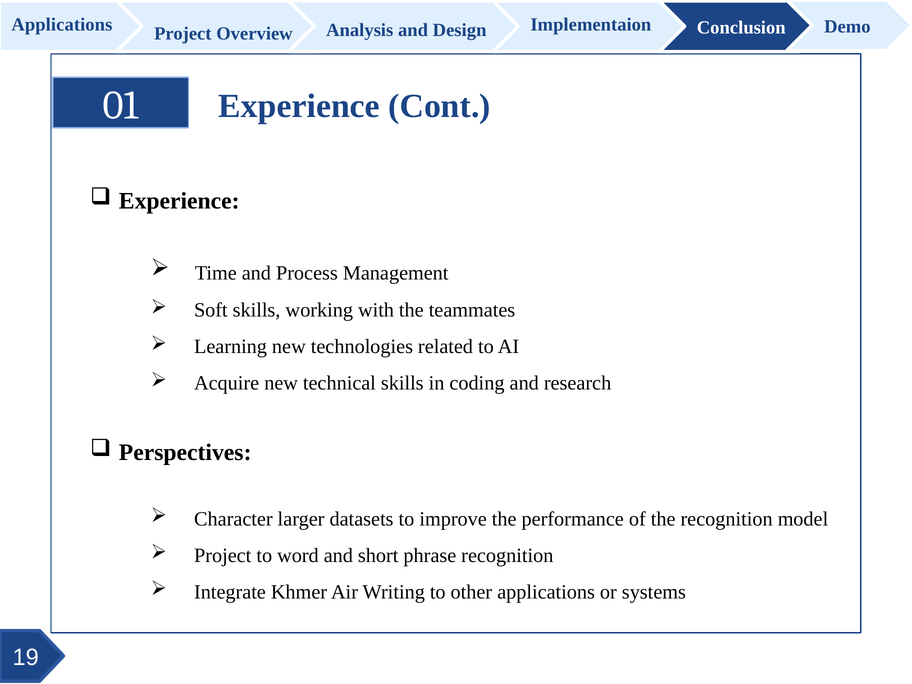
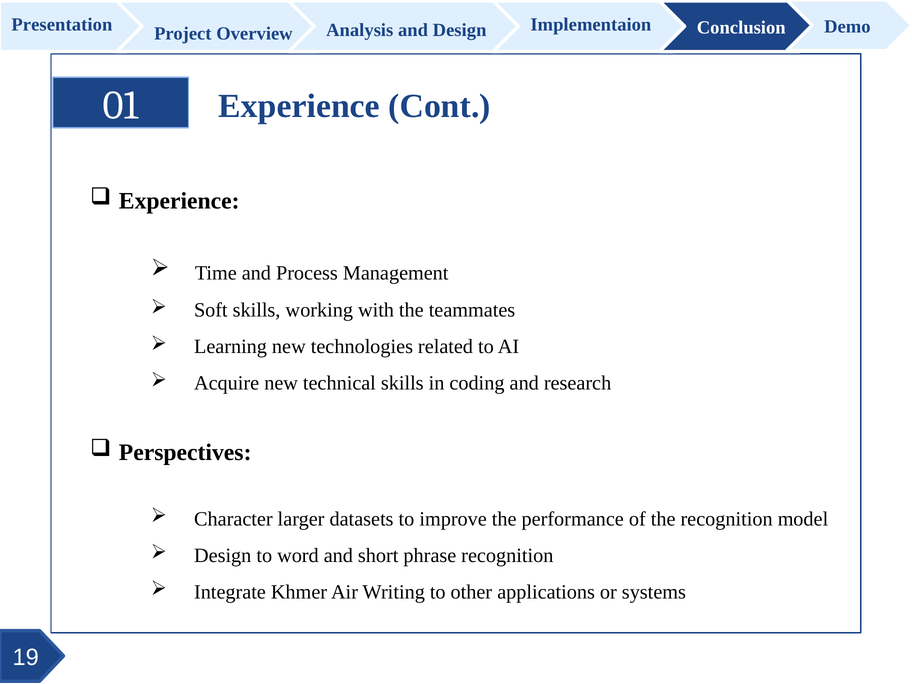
Applications: Applications -> Presentation (62, 25)
Project: Project -> Design (223, 555)
